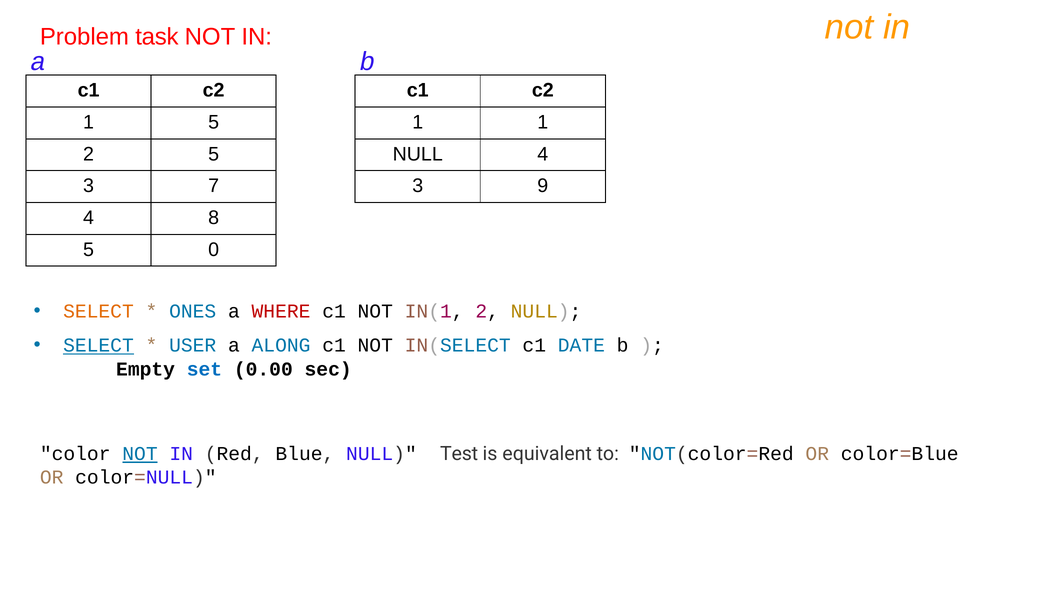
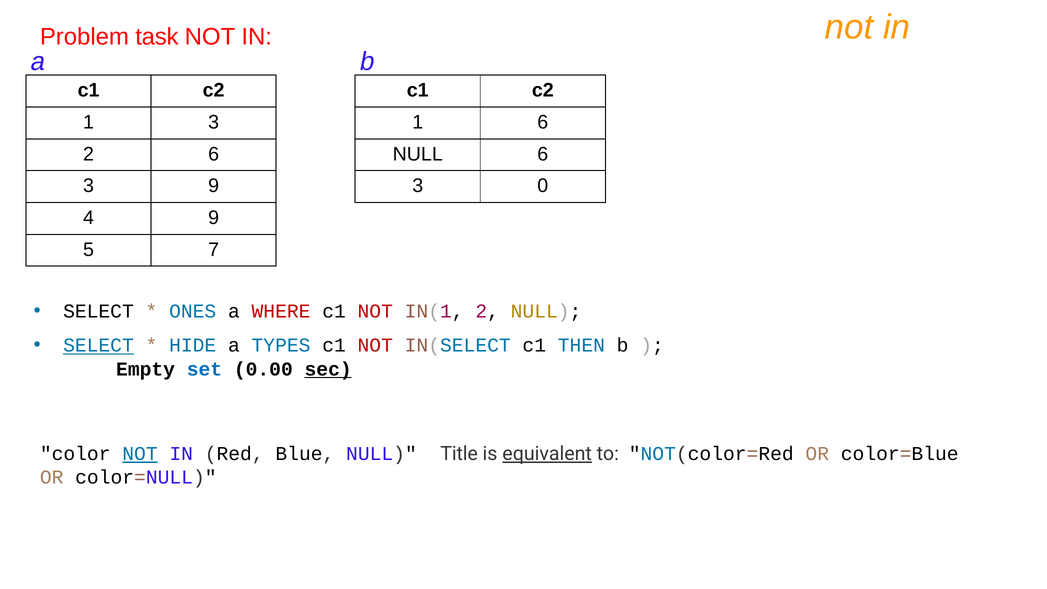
1 5: 5 -> 3 (214, 122)
1 1: 1 -> 6 (543, 122)
2 5: 5 -> 6 (214, 154)
NULL 4: 4 -> 6 (543, 154)
3 7: 7 -> 9 (214, 186)
9: 9 -> 0 (543, 186)
4 8: 8 -> 9 (214, 218)
0: 0 -> 7 (214, 250)
SELECT colour: orange -> black (98, 311)
NOT colour: black -> red (375, 311)
USER: USER -> HIDE (193, 345)
ALONG: ALONG -> TYPES (281, 345)
NOT colour: black -> red (375, 345)
DATE: DATE -> THEN (581, 345)
sec underline: none -> present (328, 369)
Test: Test -> Title (459, 454)
equivalent underline: none -> present (547, 454)
